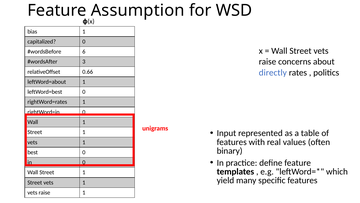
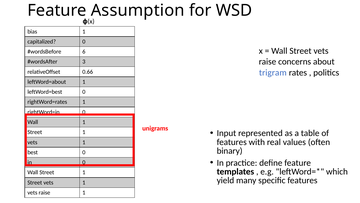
directly: directly -> trigram (273, 72)
